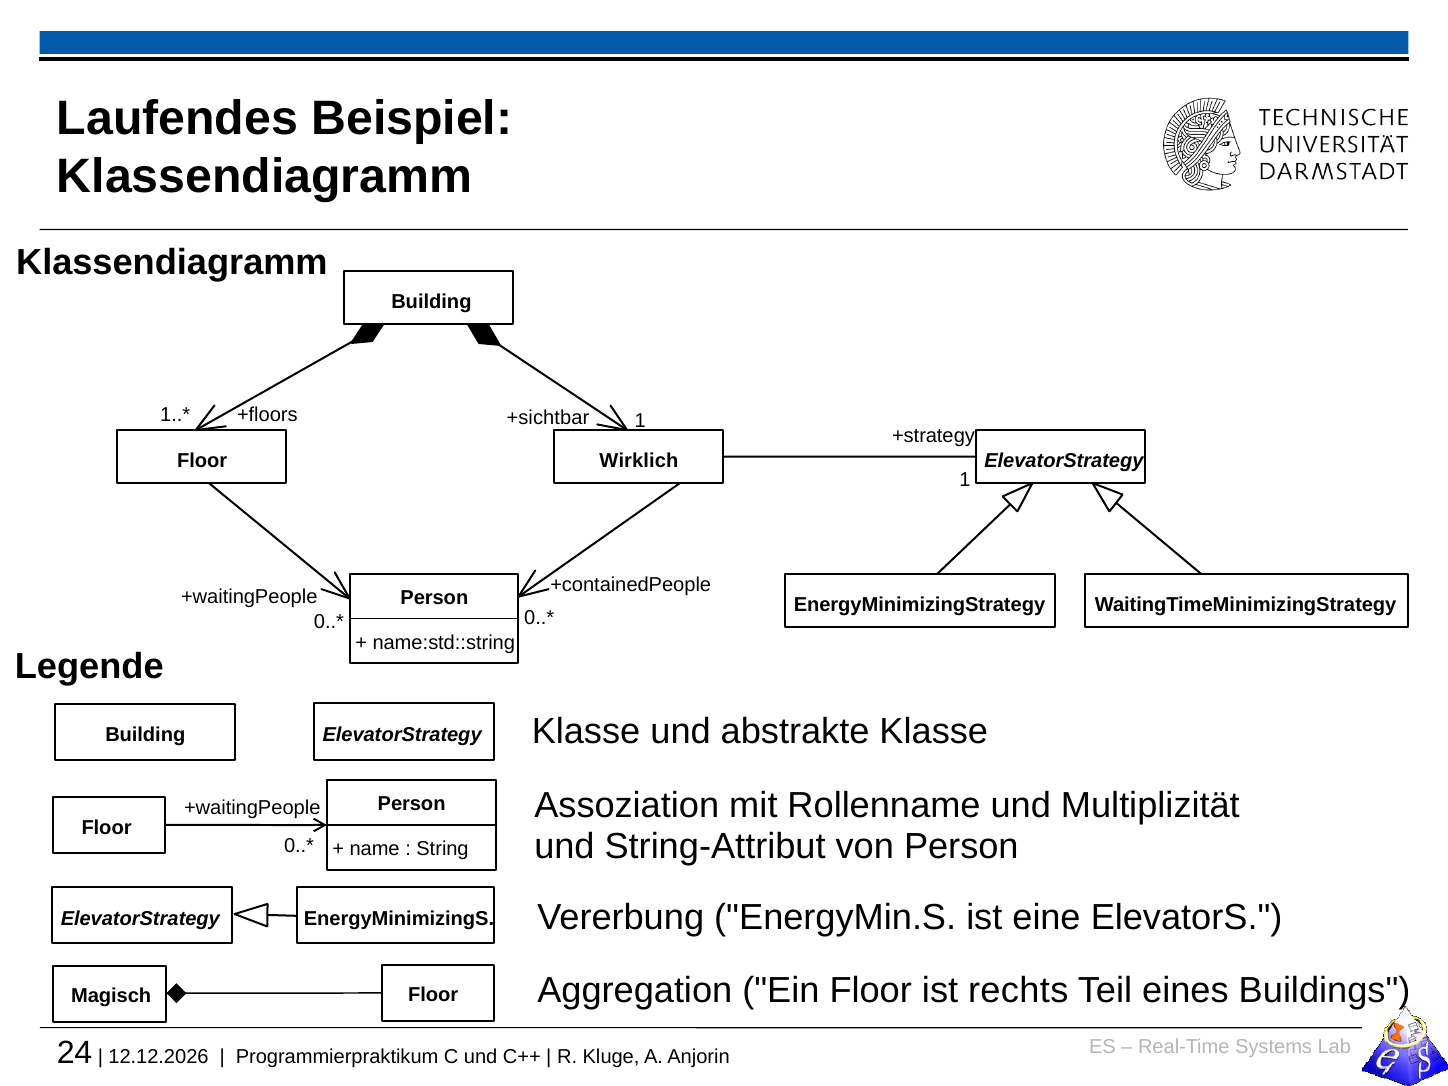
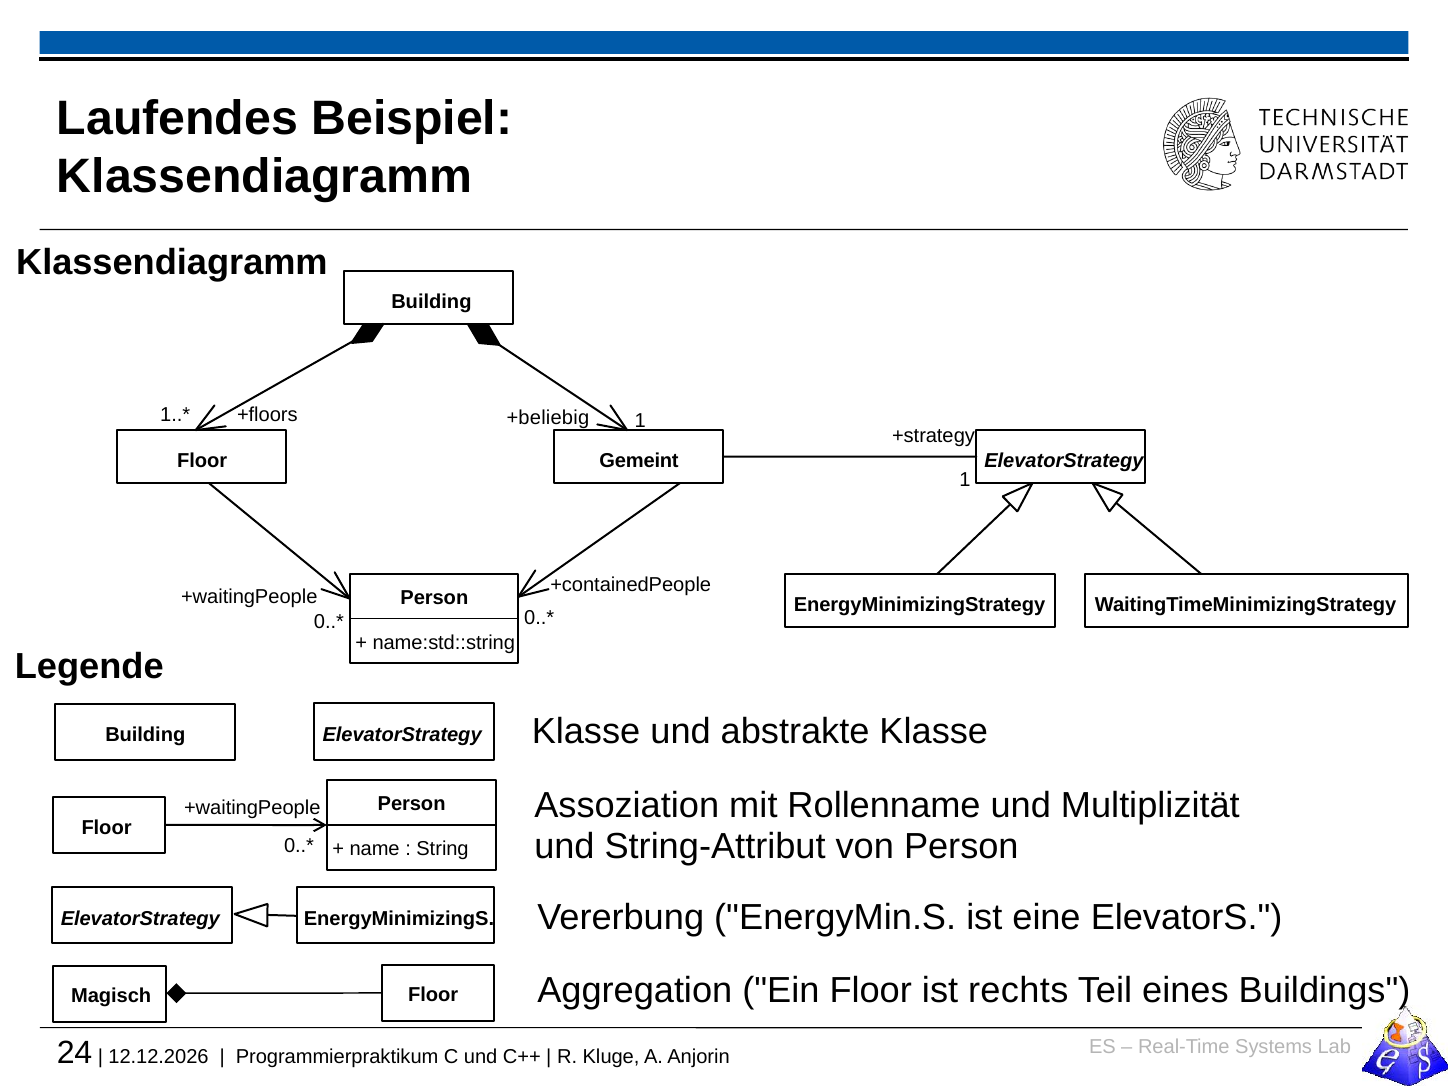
+sichtbar: +sichtbar -> +beliebig (548, 418)
Wirklich: Wirklich -> Gemeint (639, 461)
